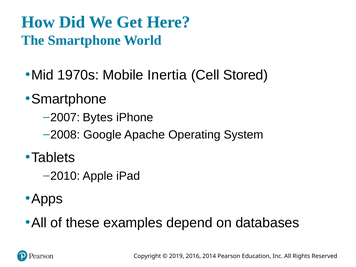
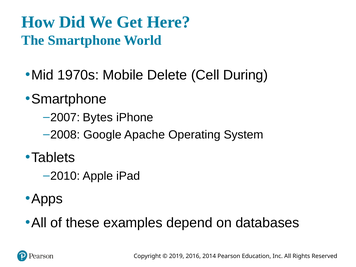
Inertia: Inertia -> Delete (167, 75)
Stored: Stored -> During (246, 75)
